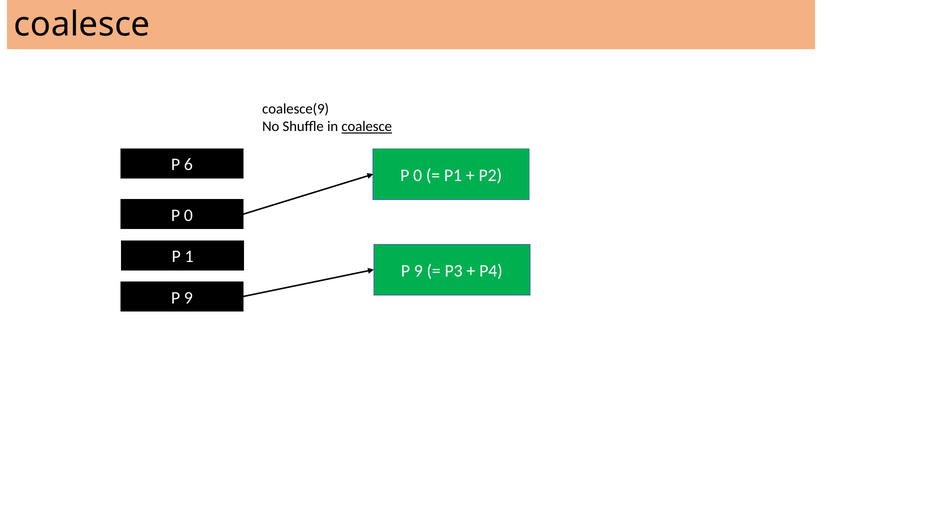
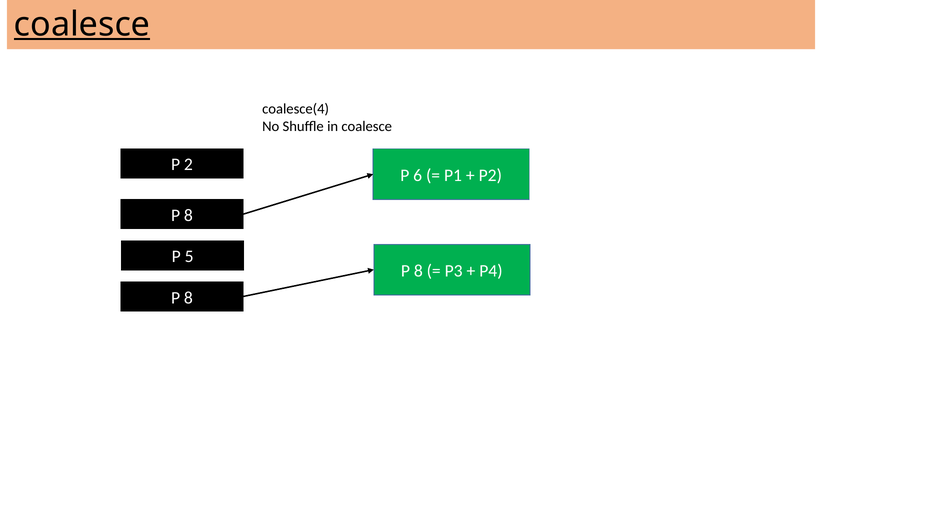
coalesce underline: none -> present (82, 24)
coalesce(9: coalesce(9 -> coalesce(4 (296, 109)
coalesce underline: present -> none (367, 127)
6: 6 -> 2 (188, 165)
0: 0 -> 6 (418, 175)
0: 0 -> 8 (188, 215)
1: 1 -> 5 (189, 257)
9: 9 -> 8 (418, 271)
9: 9 -> 8 (188, 298)
